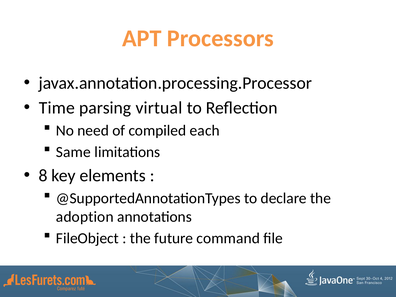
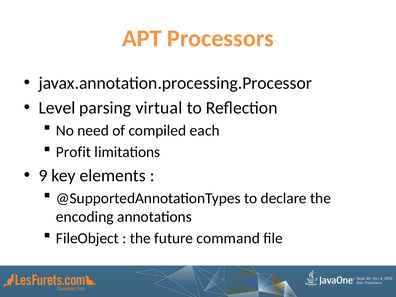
Time: Time -> Level (57, 108)
Same: Same -> Profit (73, 152)
8: 8 -> 9 (43, 176)
adoption: adoption -> encoding (85, 217)
